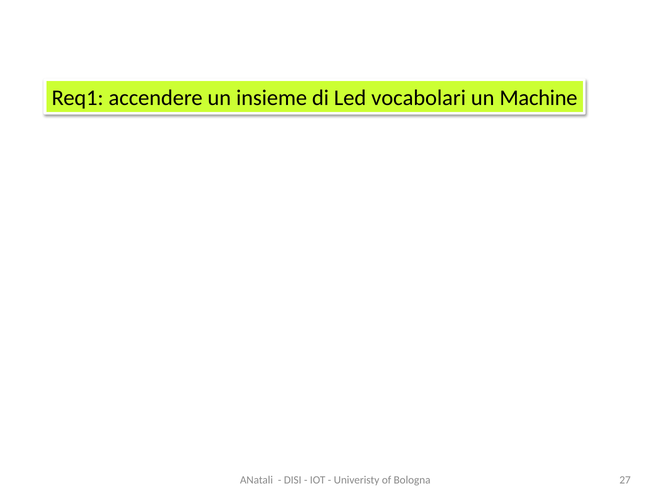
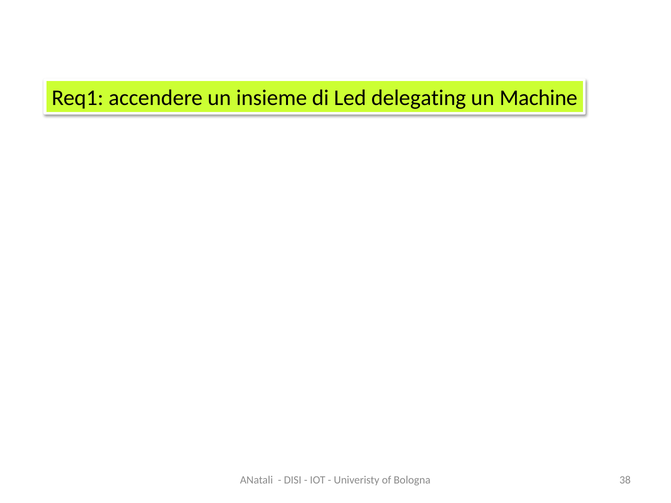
vocabolari: vocabolari -> delegating (419, 98)
27: 27 -> 38 (625, 480)
